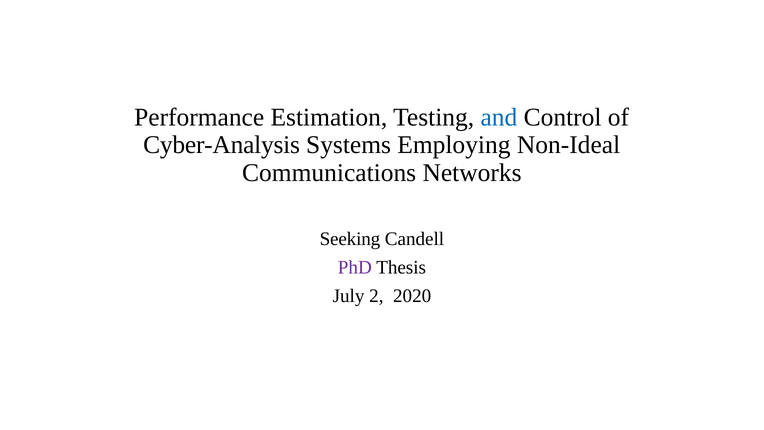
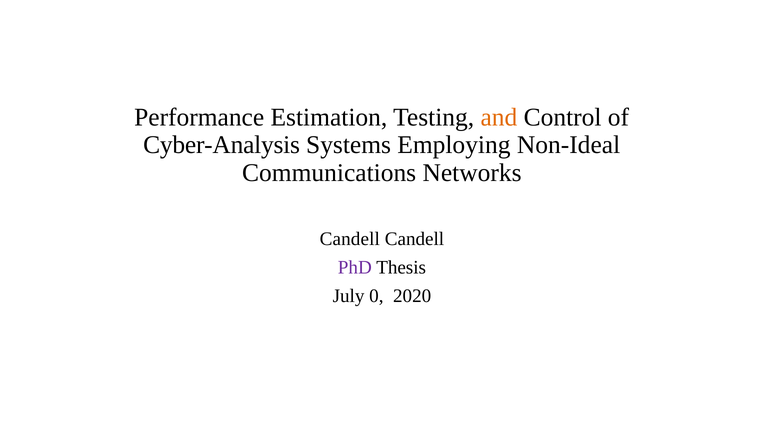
and colour: blue -> orange (499, 117)
Seeking: Seeking -> Candell (350, 239)
2: 2 -> 0 (376, 296)
